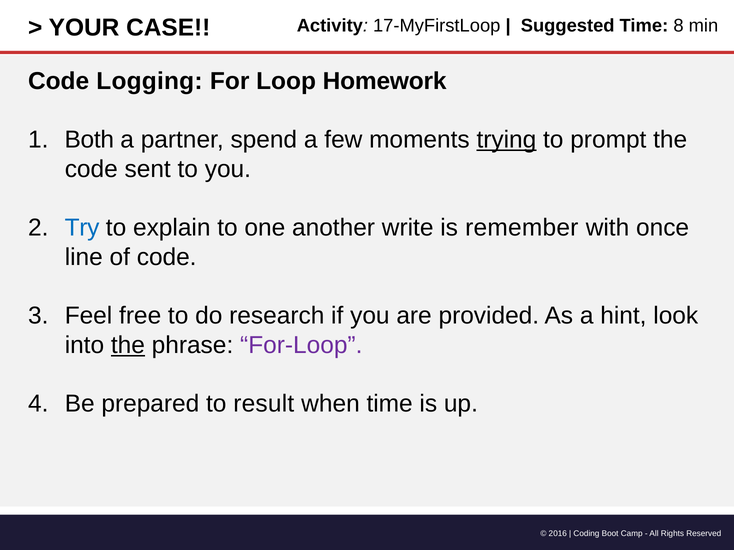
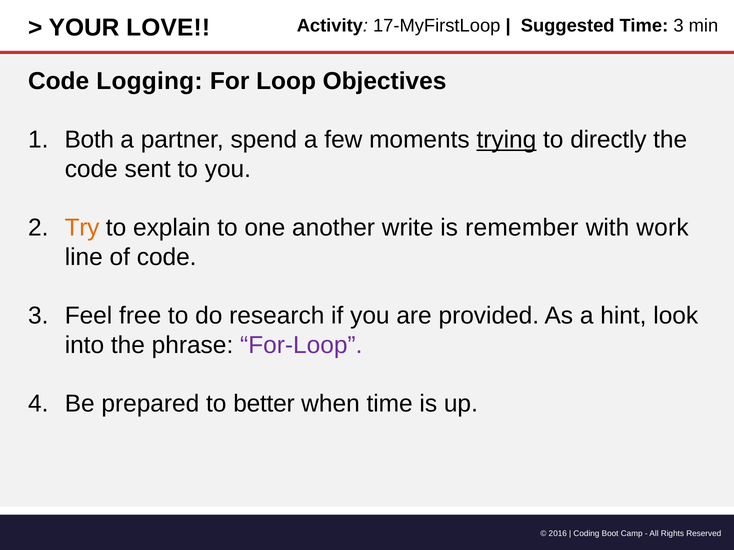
CASE: CASE -> LOVE (168, 28)
Time 8: 8 -> 3 (679, 26)
Homework: Homework -> Objectives (385, 81)
prompt: prompt -> directly (608, 140)
Try colour: blue -> orange (82, 228)
once: once -> work (662, 228)
the underline: present -> none (128, 345)
result: result -> better (264, 404)
